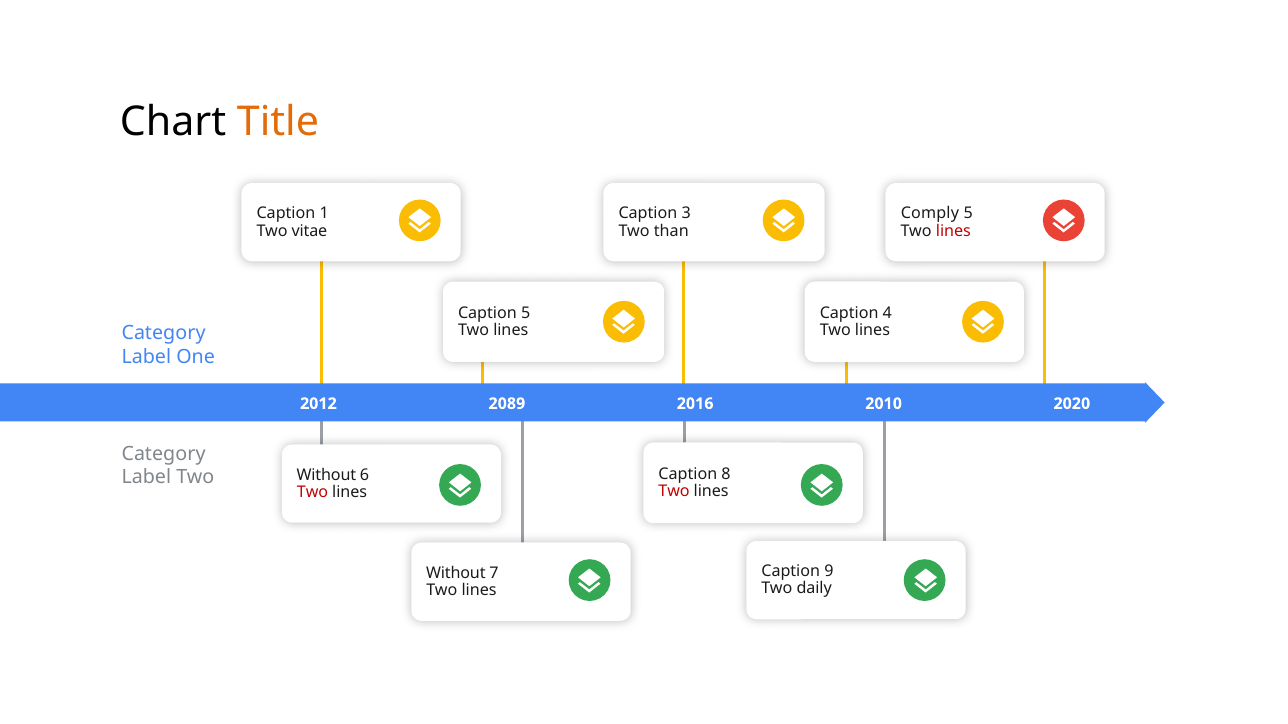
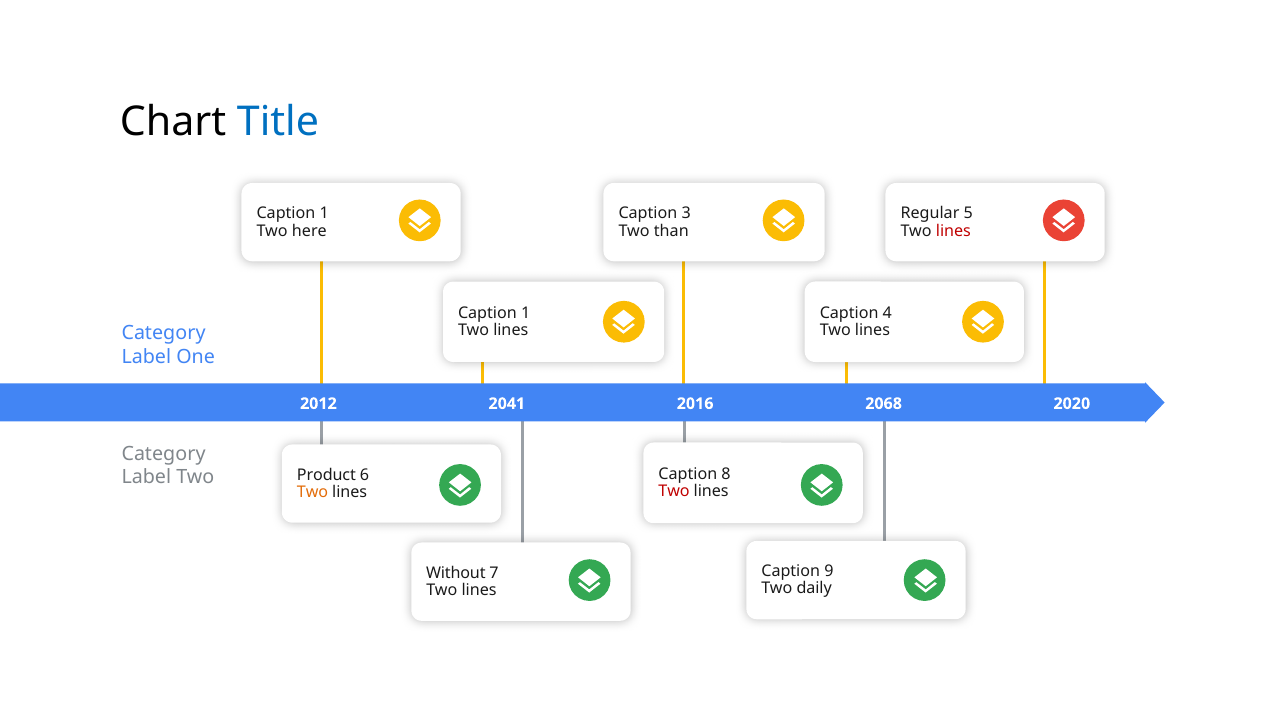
Title colour: orange -> blue (278, 122)
Comply: Comply -> Regular (930, 213)
vitae: vitae -> here (309, 231)
5: 5 -> 1 (526, 313)
2089: 2089 -> 2041 (507, 404)
2010: 2010 -> 2068 (884, 404)
Without: Without -> Product (326, 475)
Two colour: red -> orange (313, 492)
